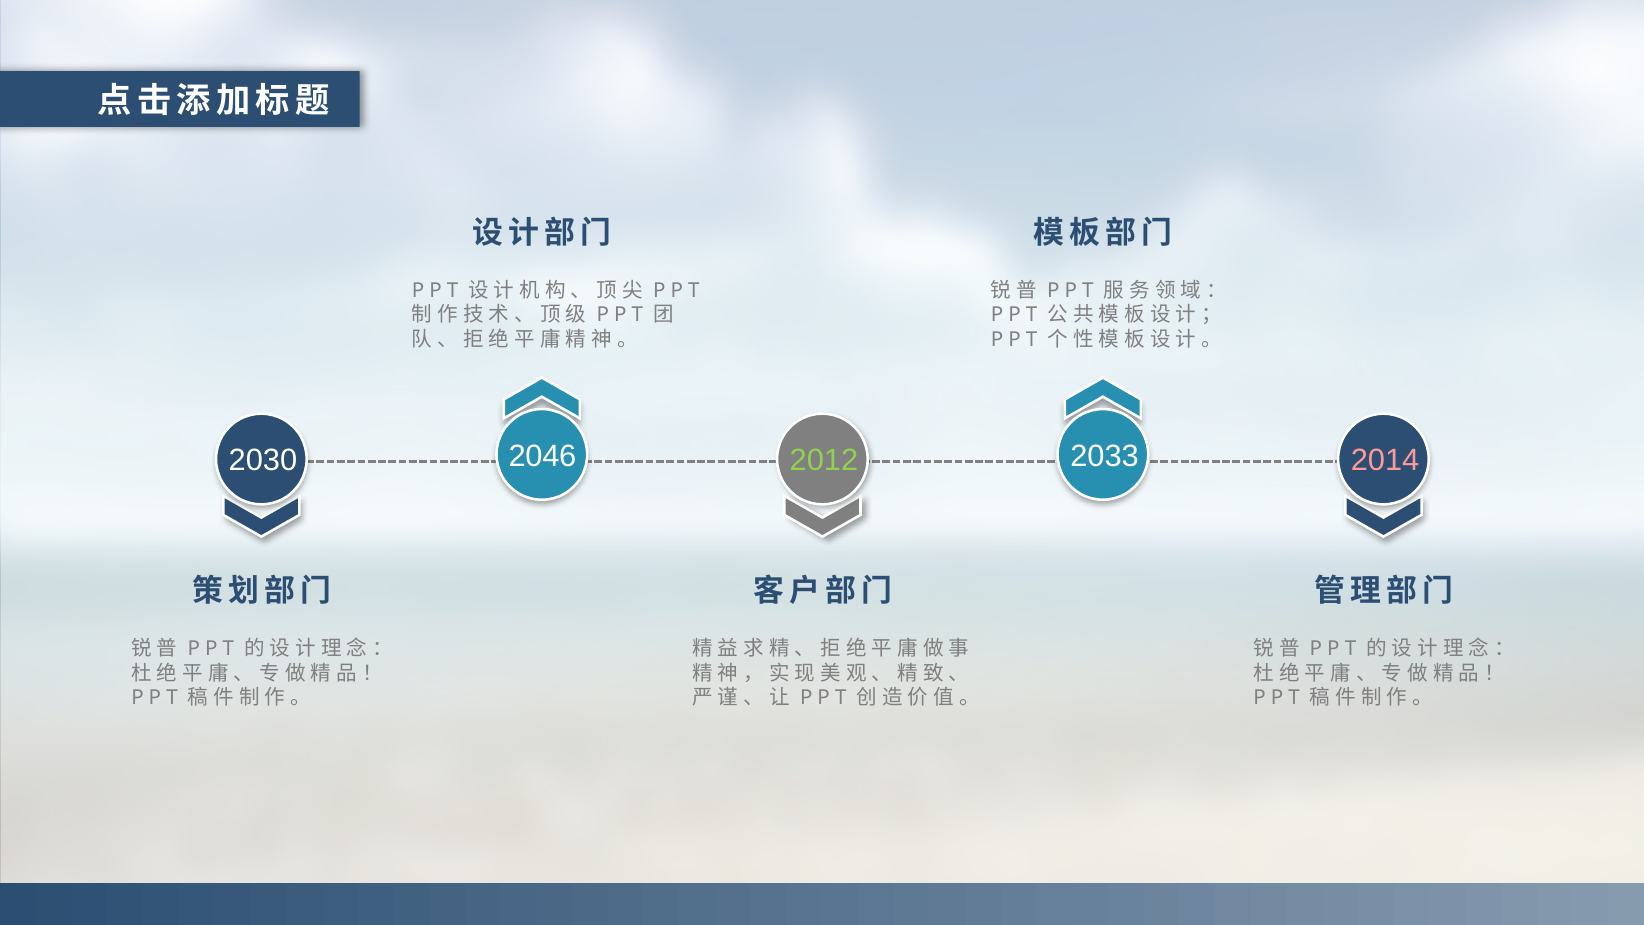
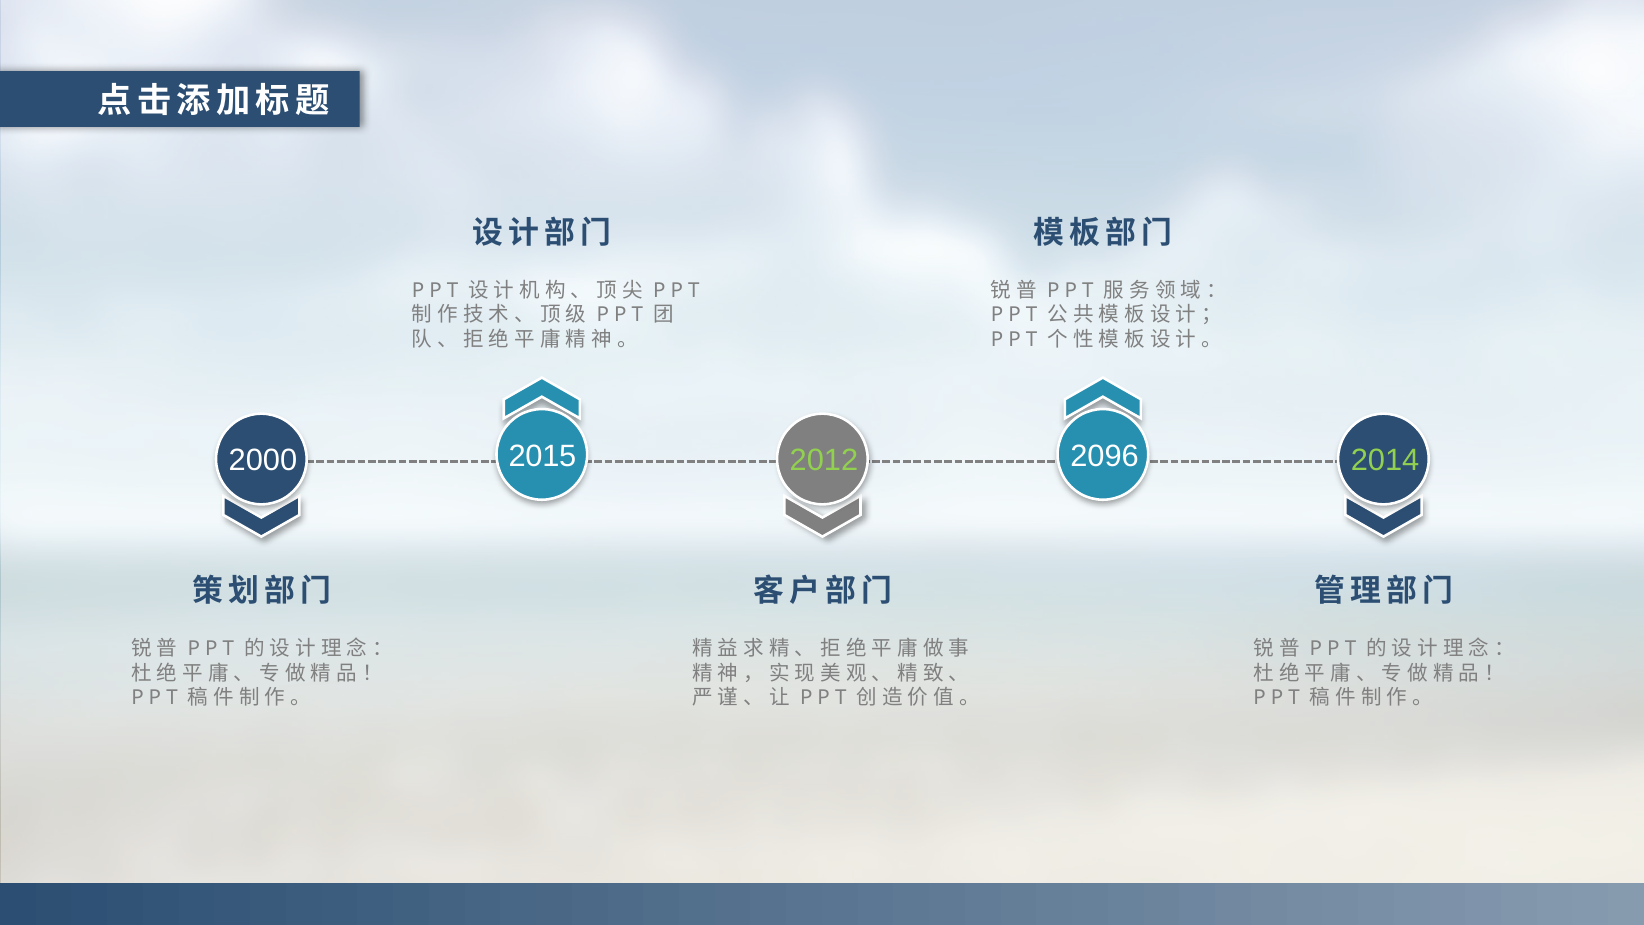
2046: 2046 -> 2015 (542, 456)
2033: 2033 -> 2096 (1105, 456)
2030: 2030 -> 2000 (263, 461)
2014 colour: pink -> light green (1385, 461)
